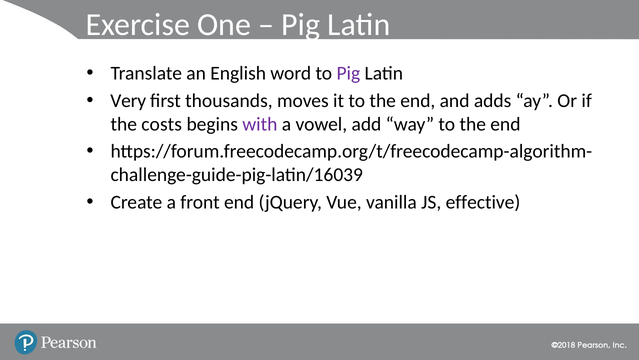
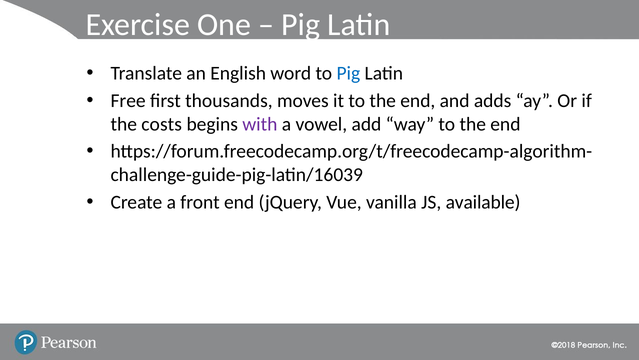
Pig colour: purple -> blue (348, 73)
Very: Very -> Free (128, 101)
effective: effective -> available (483, 202)
